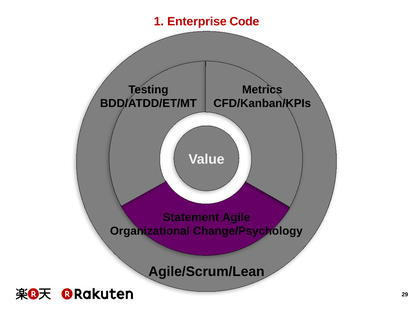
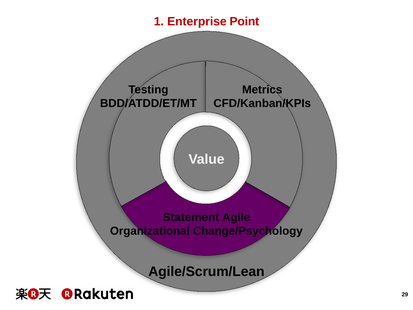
Code: Code -> Point (244, 21)
